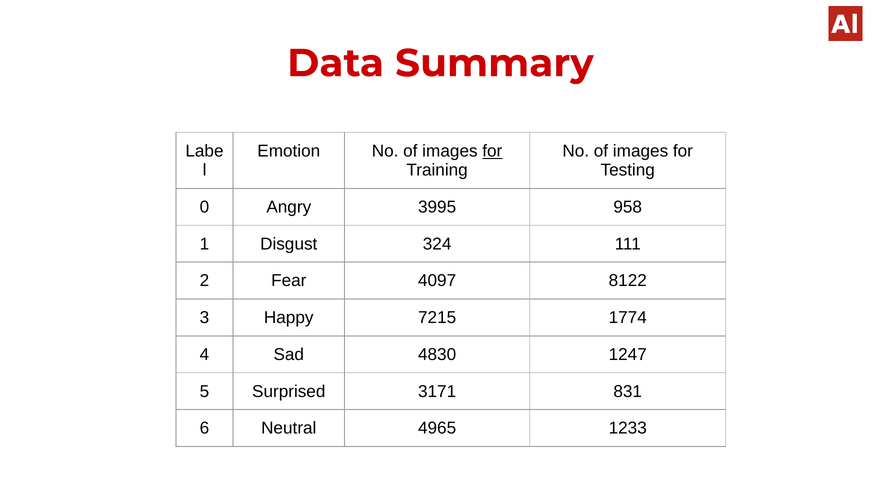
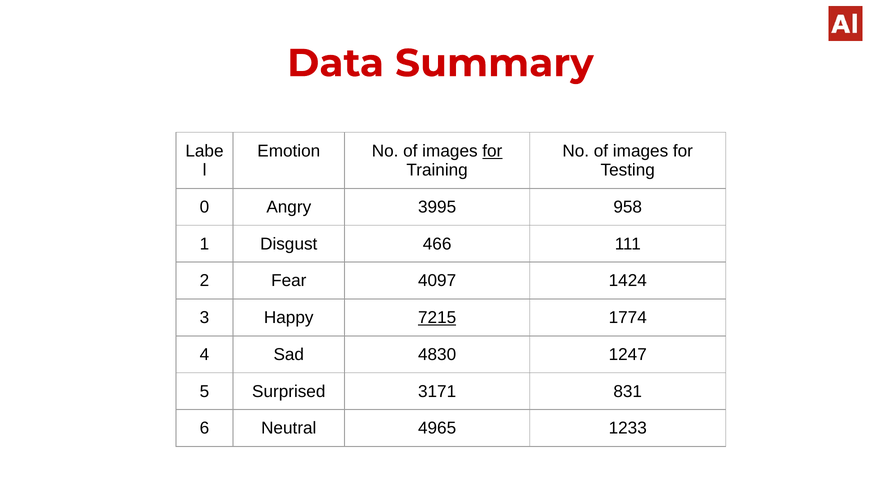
324: 324 -> 466 (437, 244)
8122: 8122 -> 1424 (628, 281)
7215 underline: none -> present (437, 317)
